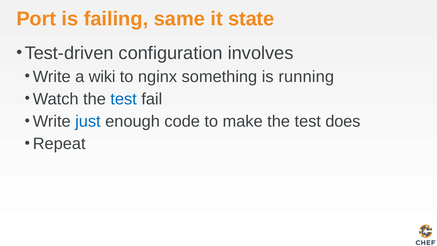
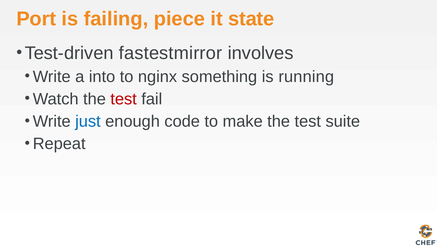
same: same -> piece (179, 19)
configuration: configuration -> fastestmirror (171, 53)
wiki: wiki -> into (102, 77)
test colour: blue -> red (124, 99)
does: does -> suite (343, 121)
